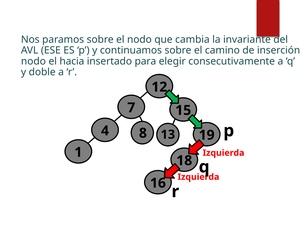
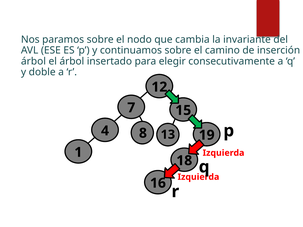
nodo: nodo -> árbol (33, 61)
el hacia: hacia -> árbol (72, 61)
